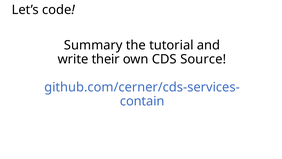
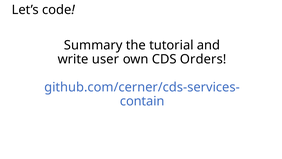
their: their -> user (106, 59)
Source: Source -> Orders (203, 59)
